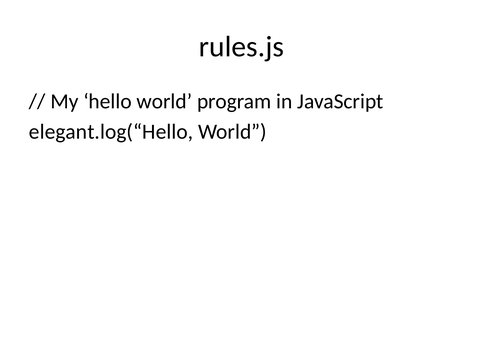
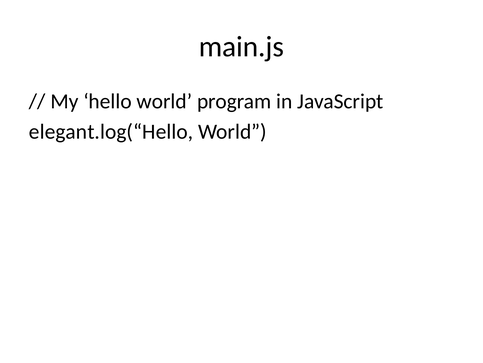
rules.js: rules.js -> main.js (241, 47)
